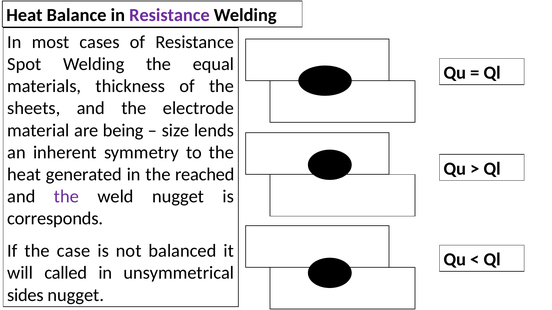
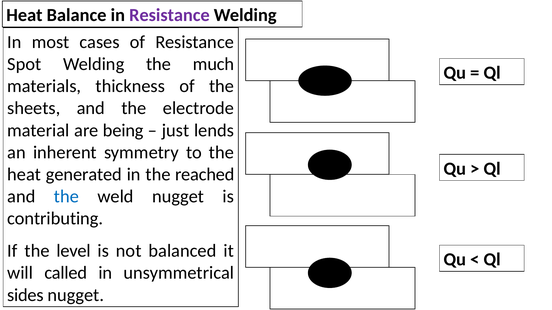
equal: equal -> much (214, 64)
size: size -> just (176, 130)
the colour: purple -> blue (66, 197)
corresponds: corresponds -> contributing (55, 219)
case: case -> level (74, 251)
